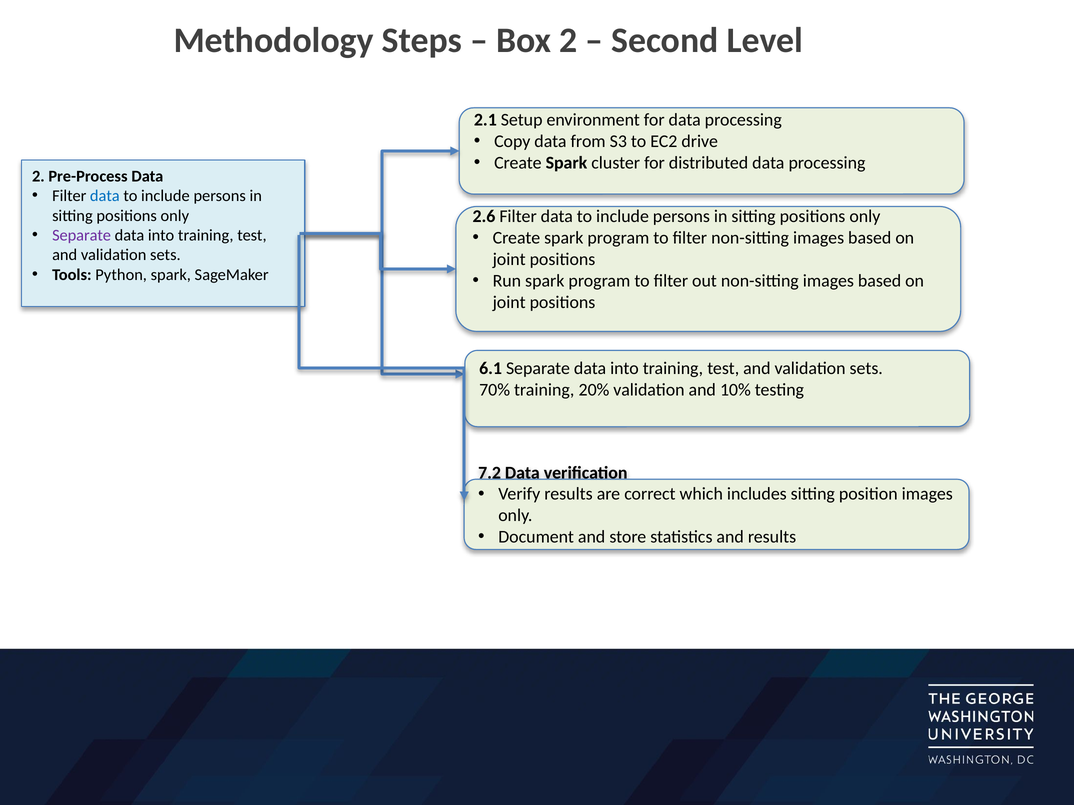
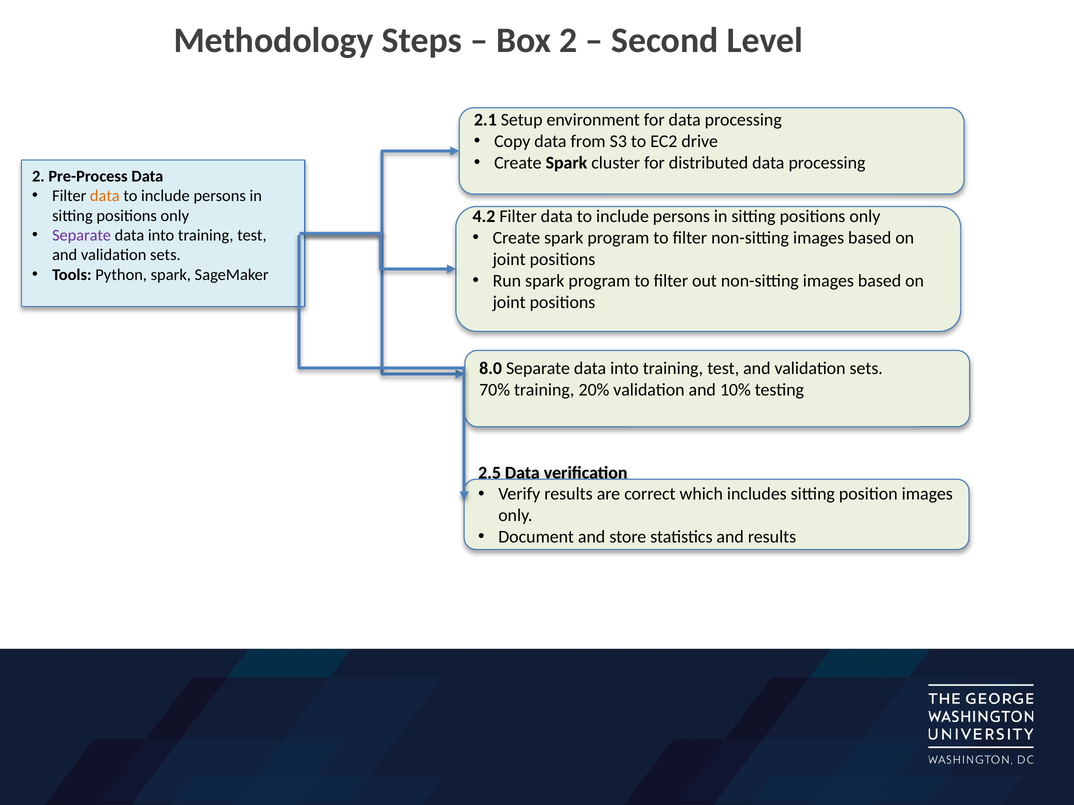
data colour: blue -> orange (105, 196)
2.6: 2.6 -> 4.2 (484, 217)
6.1: 6.1 -> 8.0 (491, 369)
7.2: 7.2 -> 2.5 (490, 473)
